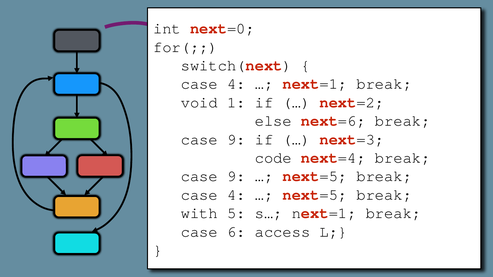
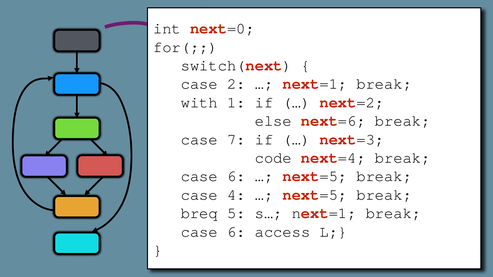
4: 4 -> 2 (236, 84)
void: void -> with (199, 102)
9: 9 -> 7 (236, 139)
9: 9 -> 6 (236, 176)
with: with -> breq (199, 213)
